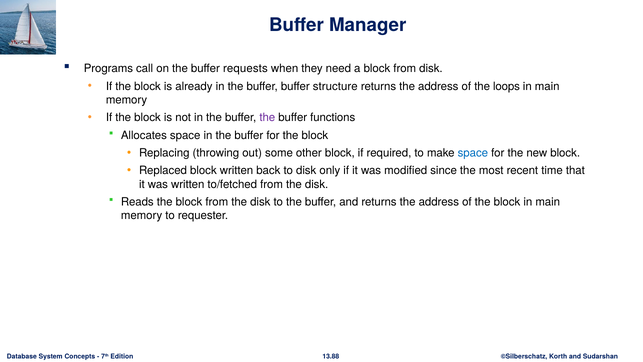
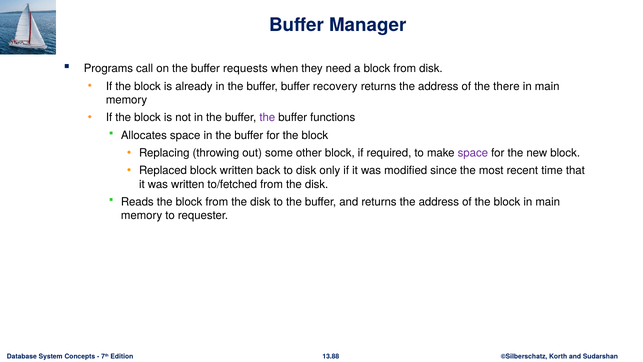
structure: structure -> recovery (335, 86)
loops: loops -> there (506, 86)
space colour: blue -> purple (473, 153)
